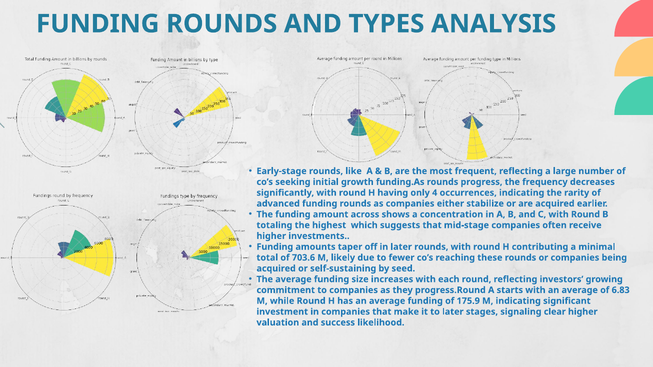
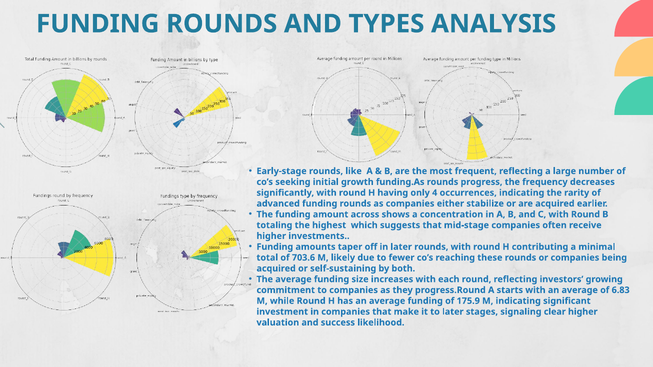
seed: seed -> both (403, 269)
